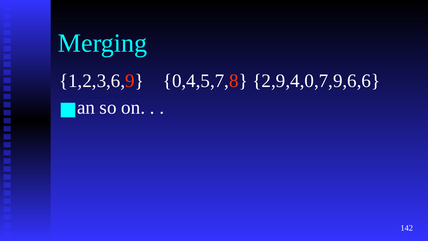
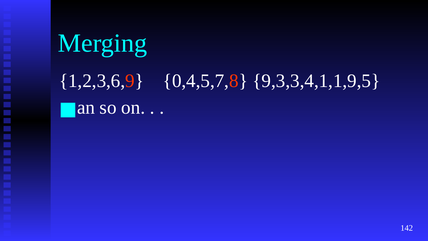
2,9,4,0,7,9,6,6: 2,9,4,0,7,9,6,6 -> 9,3,3,4,1,1,9,5 (316, 81)
